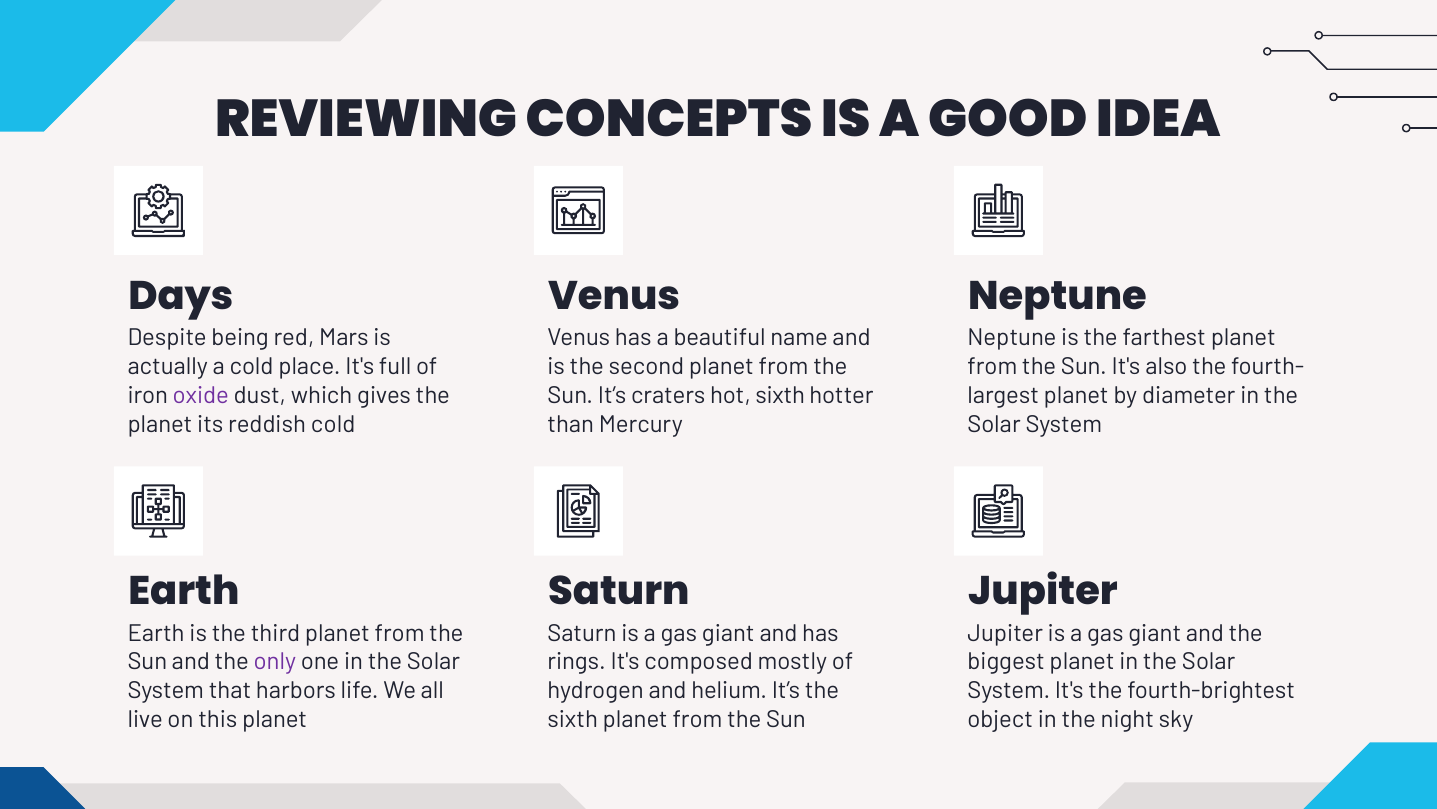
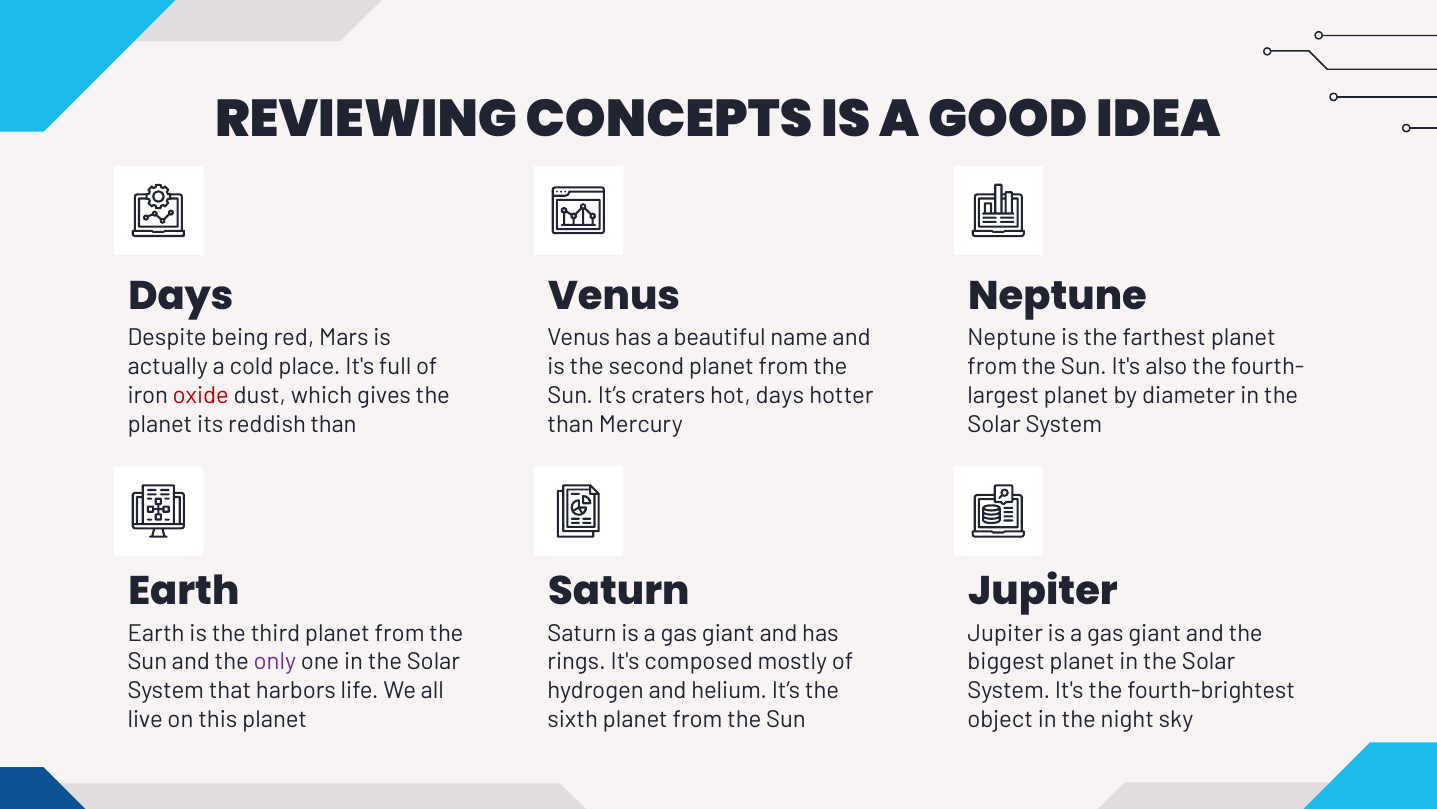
oxide colour: purple -> red (201, 395)
hot sixth: sixth -> days (780, 395)
reddish cold: cold -> than (333, 424)
